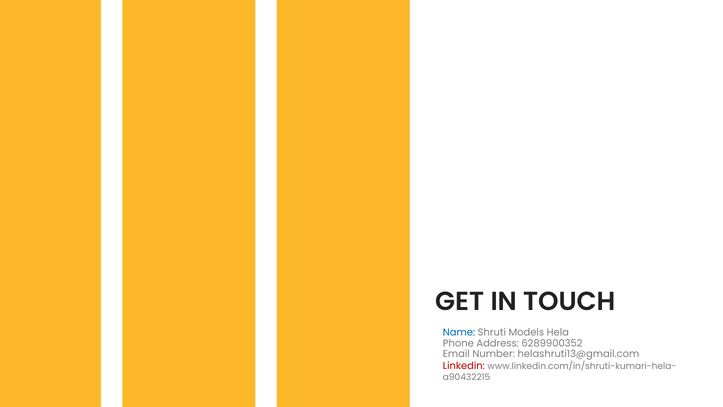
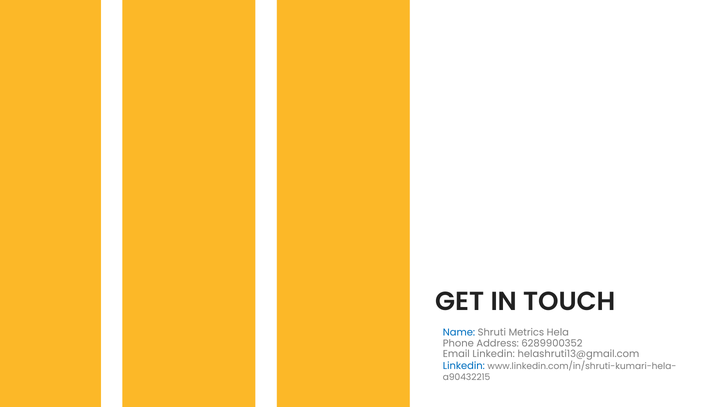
Models: Models -> Metrics (526, 332)
Email Number: Number -> Linkedin (494, 354)
Linkedin colour: red -> blue (464, 366)
